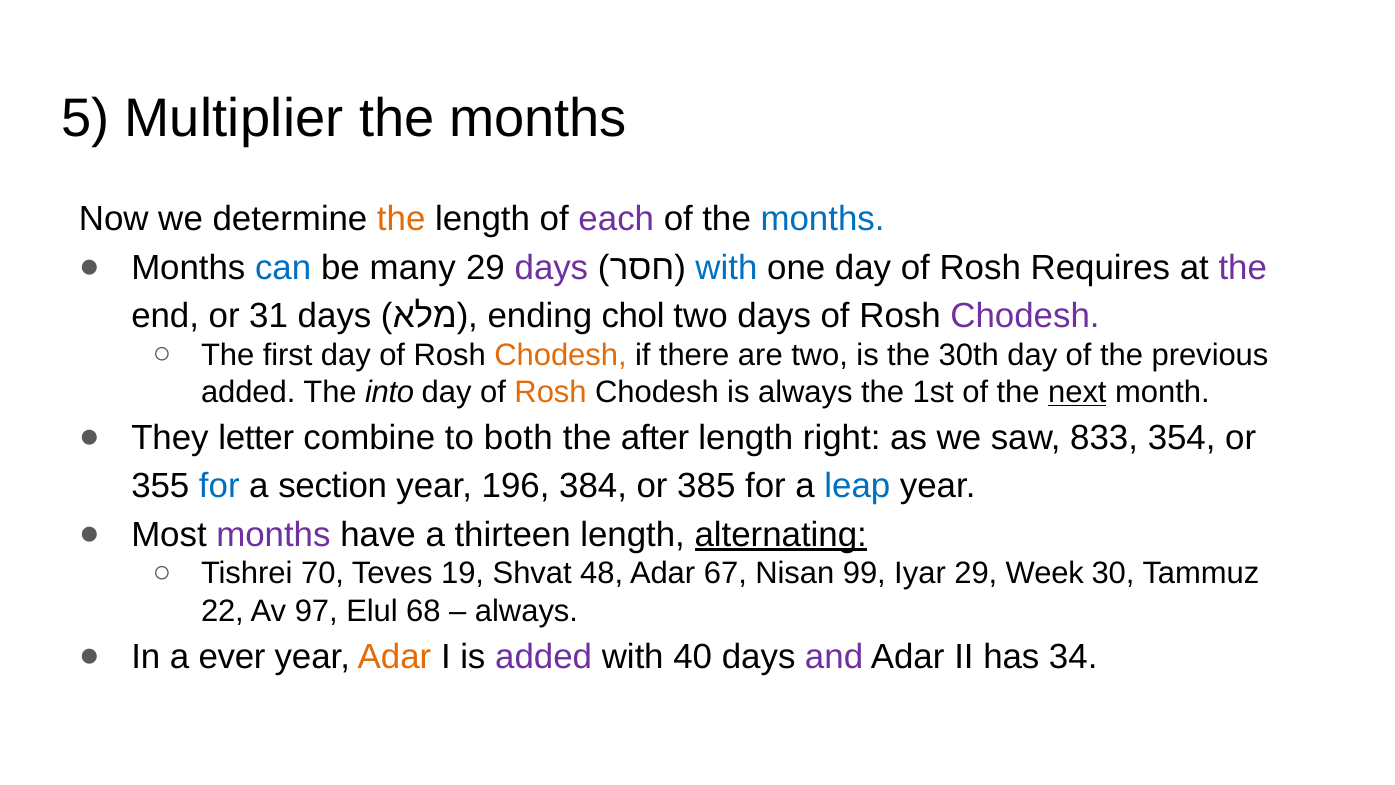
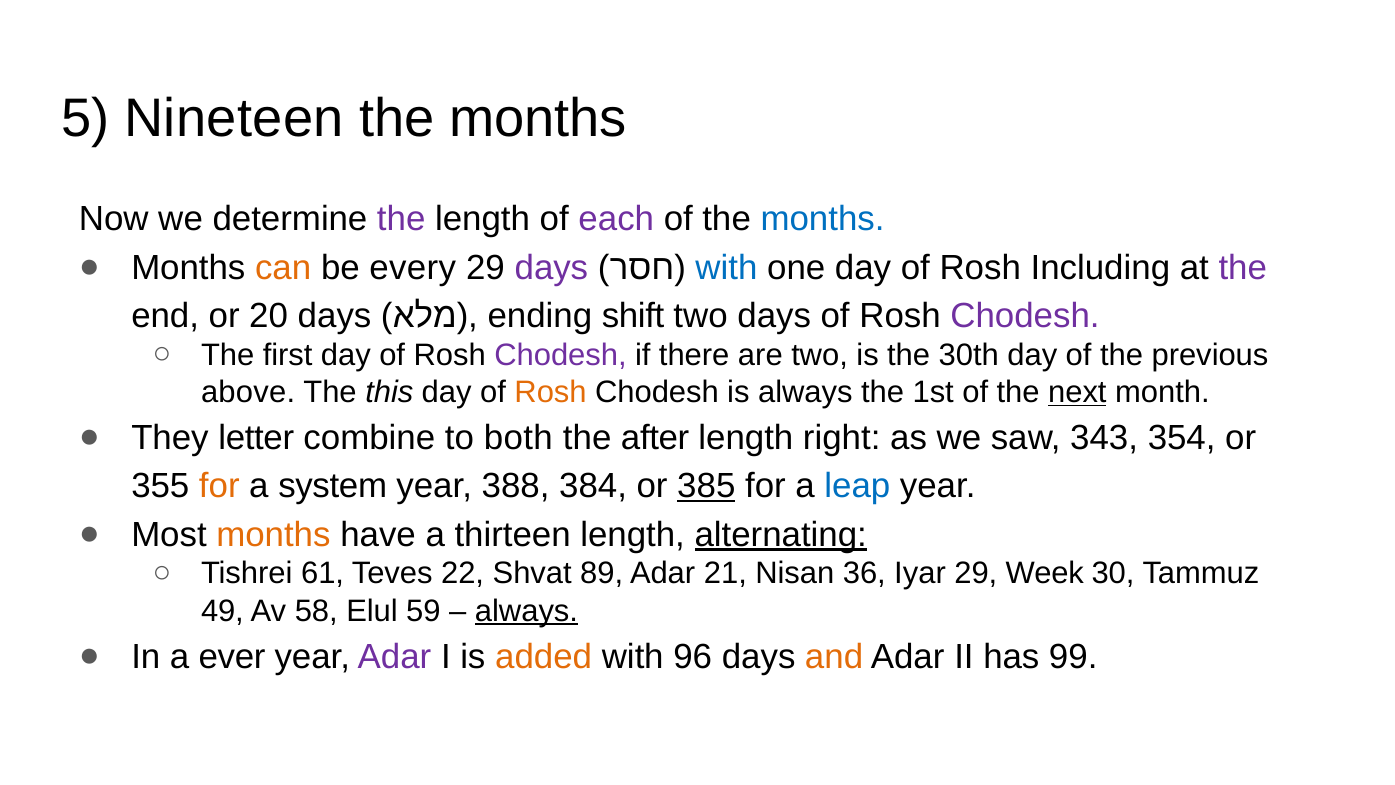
Multiplier: Multiplier -> Nineteen (234, 118)
the colour: orange -> purple (401, 219)
can colour: blue -> orange (283, 267)
many: many -> every (413, 267)
Requires: Requires -> Including (1100, 267)
31: 31 -> 20 (269, 316)
chol: chol -> shift (633, 316)
Chodesh colour: orange -> purple (560, 355)
added: added -> above (248, 392)
into: into -> this (389, 392)
833: 833 -> 343 (1104, 438)
for colour: blue -> orange (219, 486)
section: section -> system (333, 486)
196: 196 -> 388 (516, 486)
385 underline: none -> present (706, 486)
months colour: purple -> orange (273, 534)
70: 70 -> 61 (323, 574)
19: 19 -> 22 (463, 574)
48: 48 -> 89 (602, 574)
67: 67 -> 21 (725, 574)
99: 99 -> 36 (864, 574)
22: 22 -> 49 (222, 611)
97: 97 -> 58 (316, 611)
68: 68 -> 59 (423, 611)
always underline: none -> present (526, 611)
Adar colour: orange -> purple (395, 657)
added colour: purple -> orange (544, 657)
40: 40 -> 96 (693, 657)
and colour: purple -> orange (834, 657)
34: 34 -> 99 (1073, 657)
